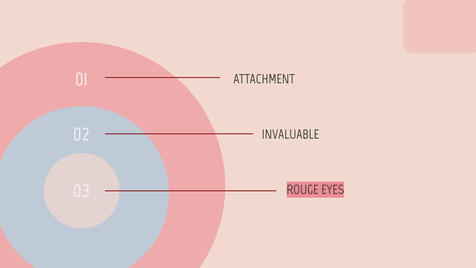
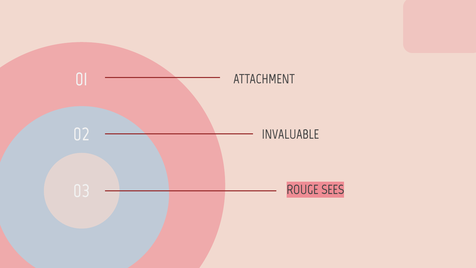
EYES: EYES -> SEES (333, 190)
